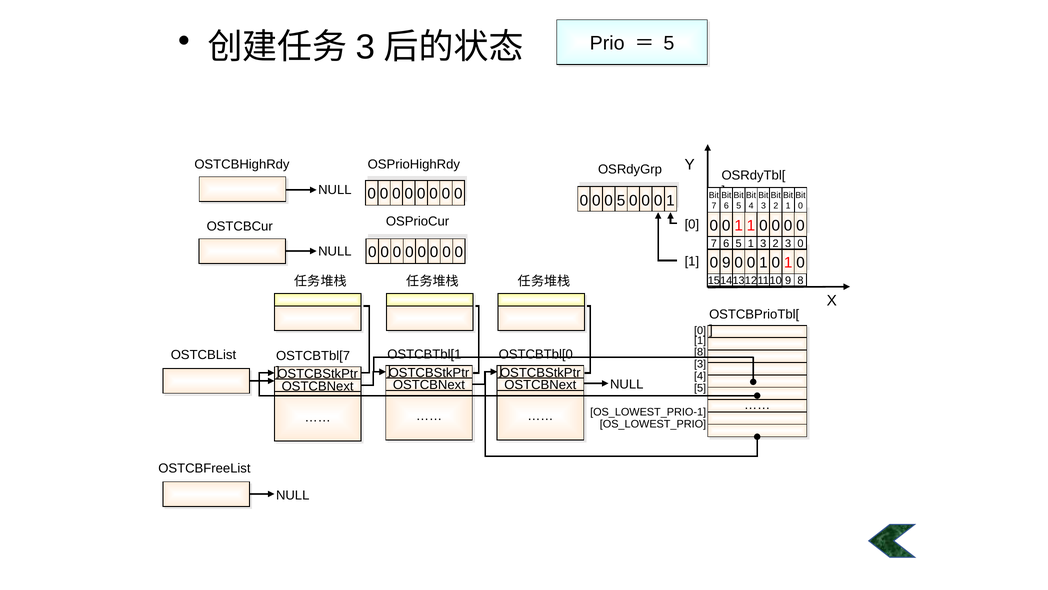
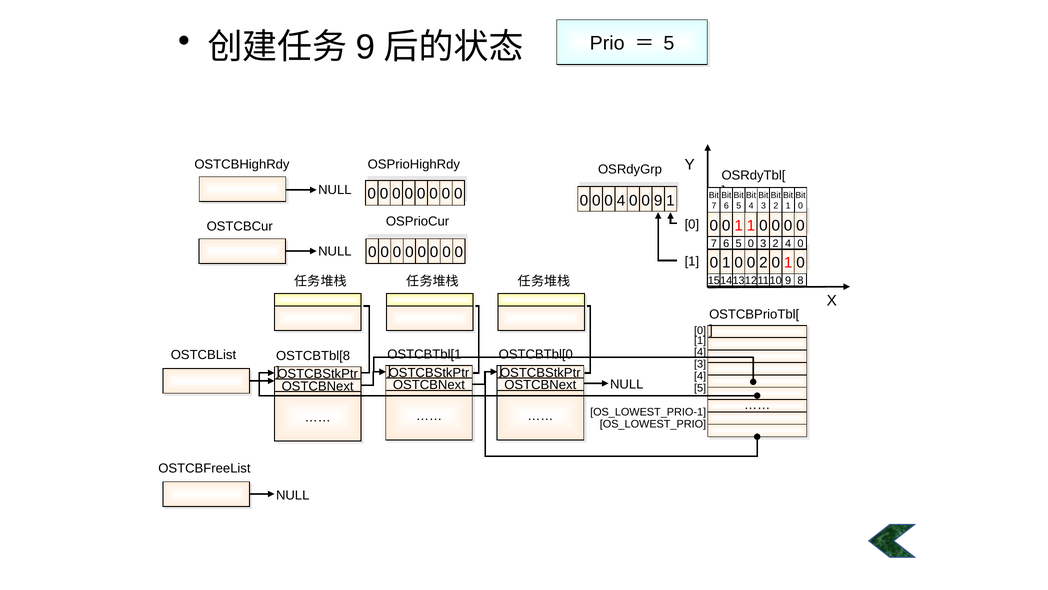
3: 3 -> 9 (366, 47)
0 5: 5 -> 4 (621, 201)
0: 0 -> 9 (658, 201)
5 1: 1 -> 0 (751, 243)
2 3: 3 -> 4 (788, 243)
9: 9 -> 1 (726, 263)
1: 1 -> 2 (763, 263)
8: 8 -> 4 (700, 352)
OSTCBTbl[7: OSTCBTbl[7 -> OSTCBTbl[8 (313, 355)
